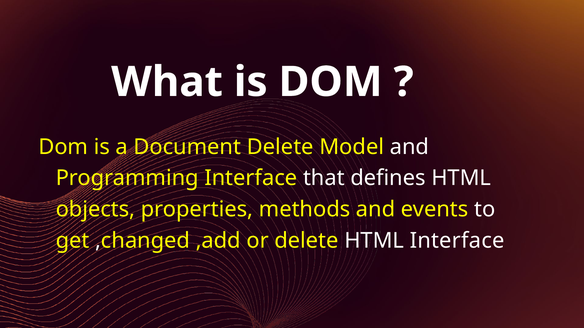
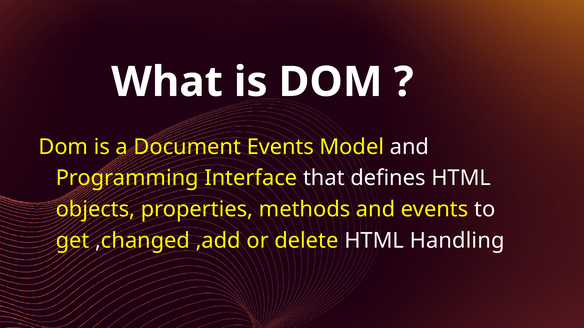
Document Delete: Delete -> Events (280, 147)
HTML Interface: Interface -> Handling (457, 241)
